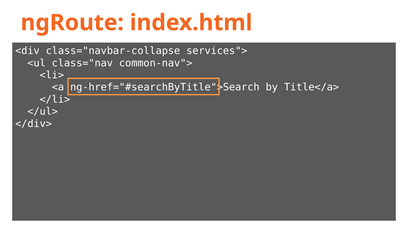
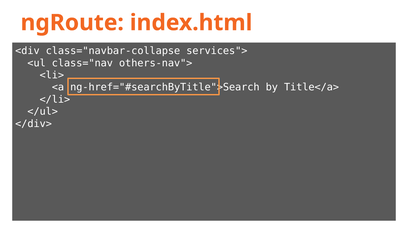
common-nav">: common-nav"> -> others-nav"> (156, 63)
